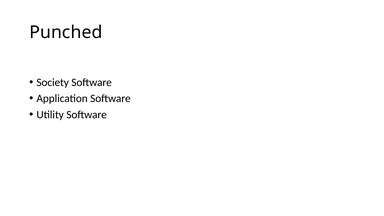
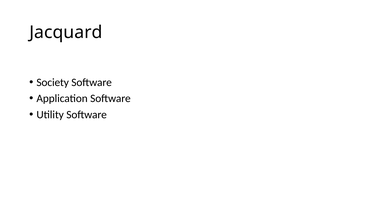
Punched: Punched -> Jacquard (66, 32)
